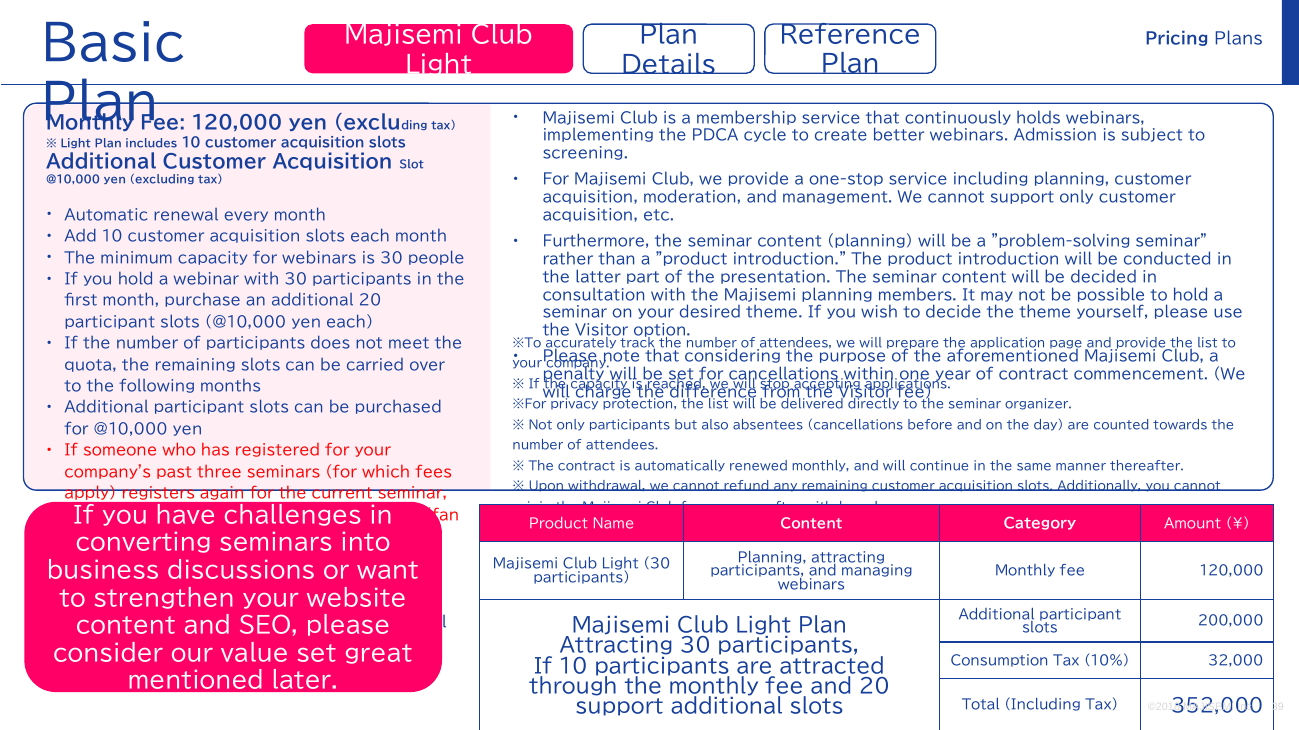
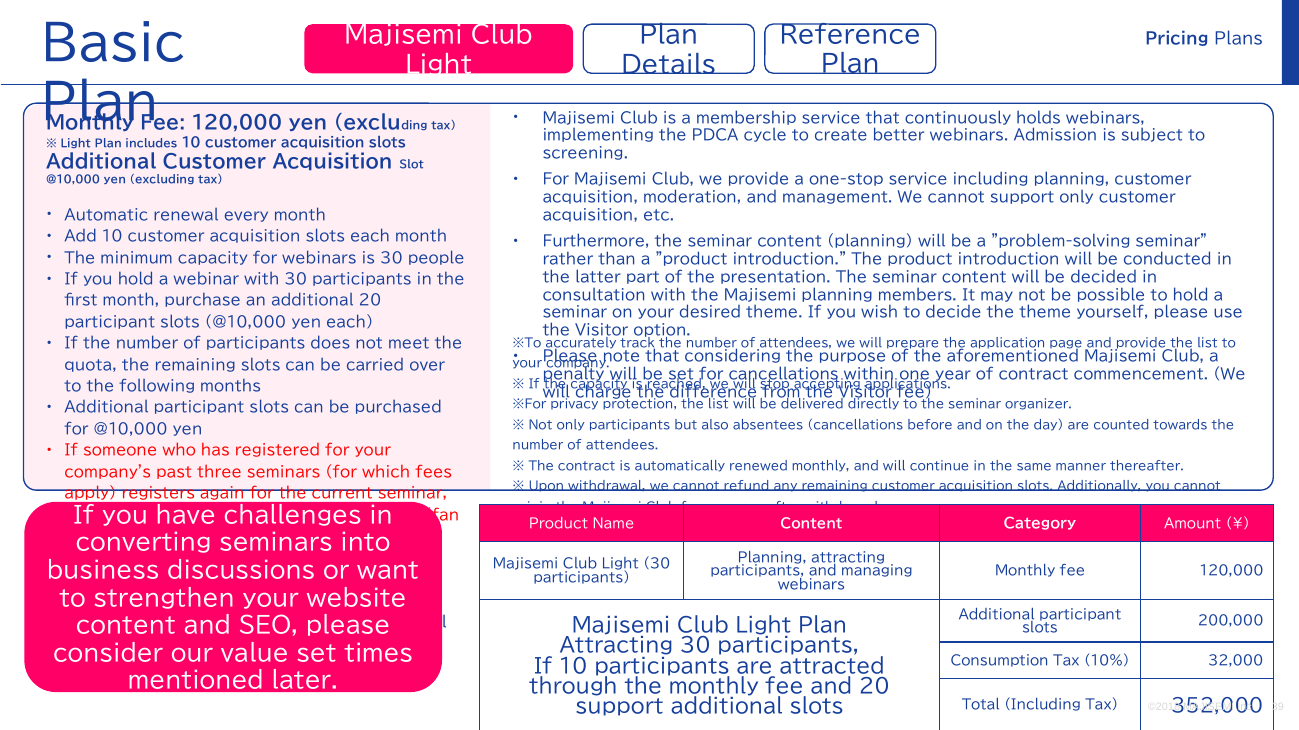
great: great -> times (379, 654)
